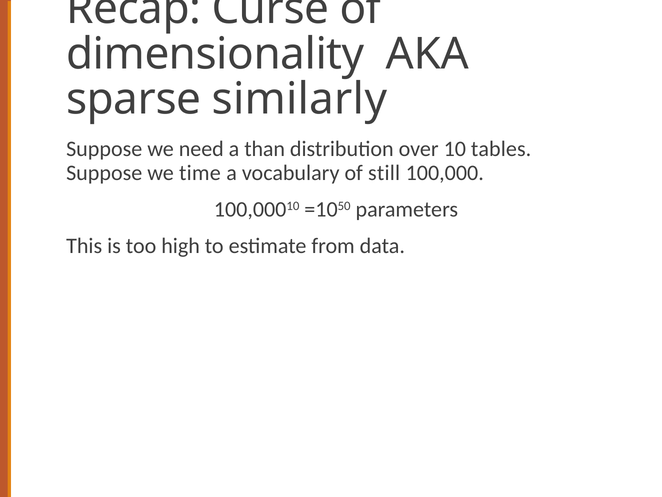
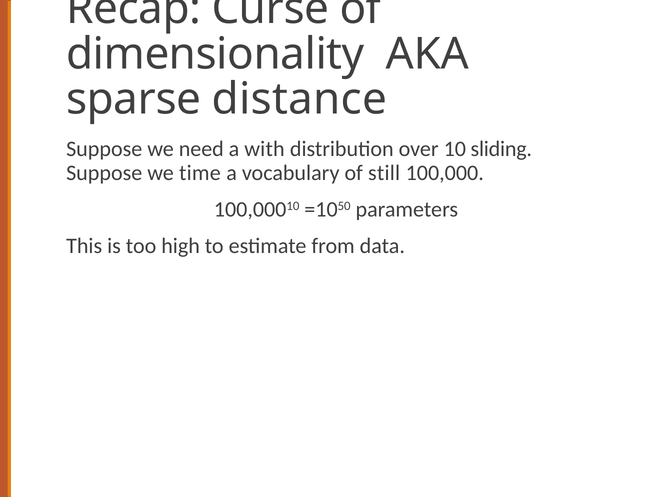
similarly: similarly -> distance (299, 99)
than: than -> with (264, 149)
tables: tables -> sliding (501, 149)
